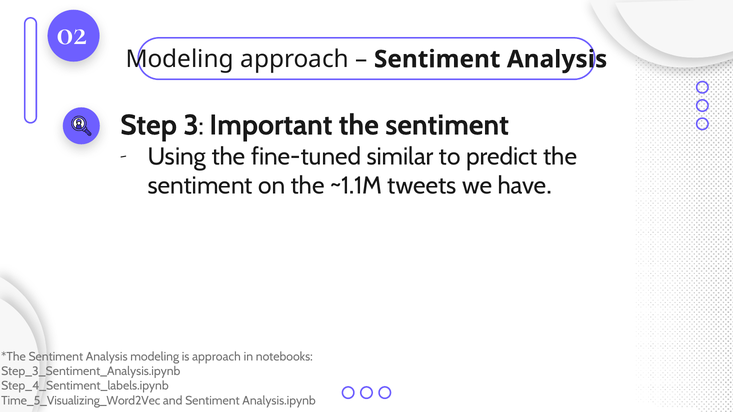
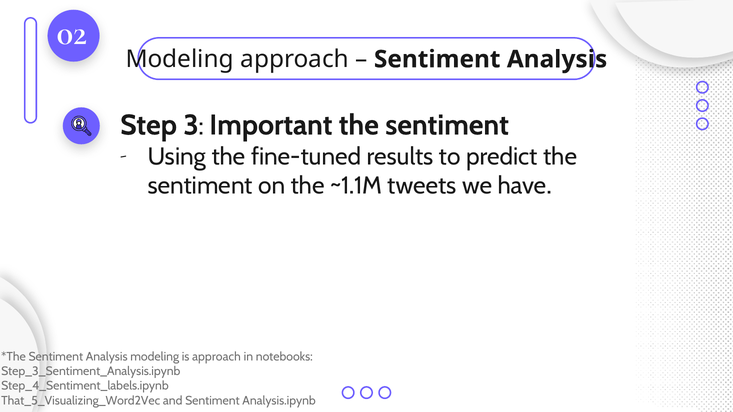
similar: similar -> results (400, 157)
Time_5_Visualizing_Word2Vec: Time_5_Visualizing_Word2Vec -> That_5_Visualizing_Word2Vec (81, 401)
